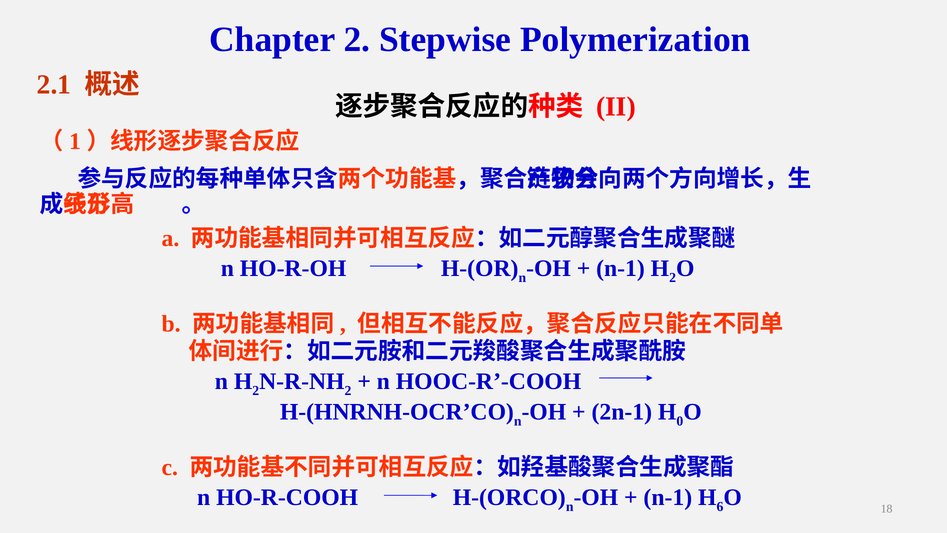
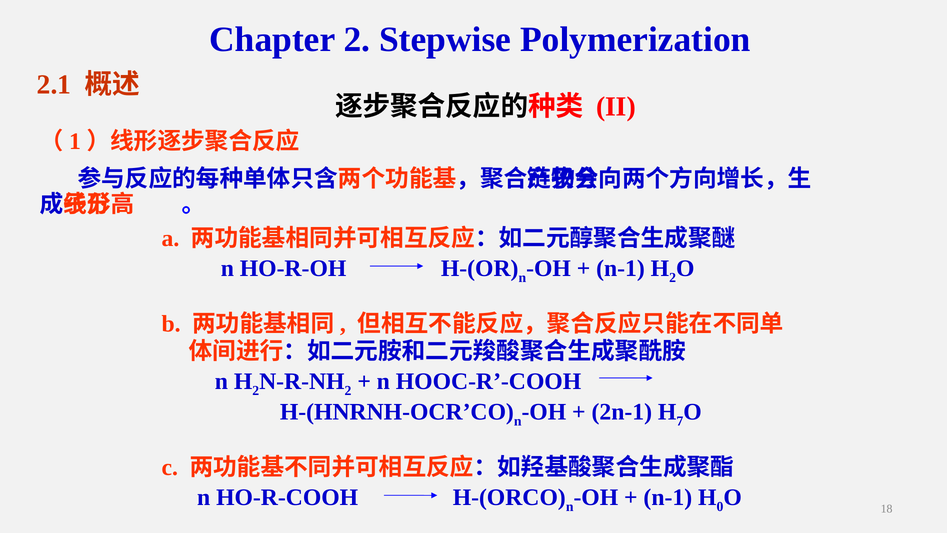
0: 0 -> 7 (680, 421)
6: 6 -> 0 (720, 506)
